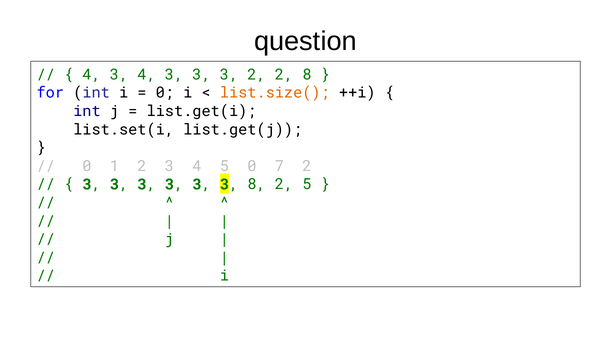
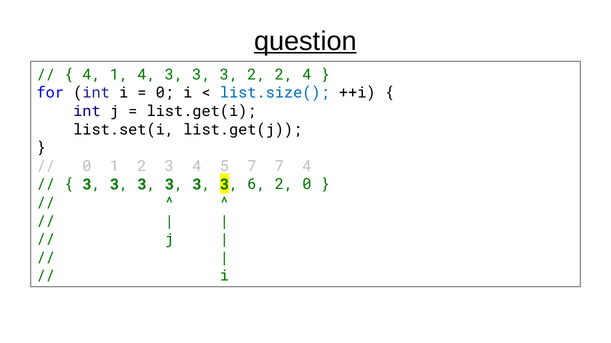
question underline: none -> present (305, 41)
3: 3 -> 1 (119, 75)
2 8: 8 -> 4 (307, 75)
list.size( colour: orange -> blue (275, 93)
0: 0 -> 7 (252, 166)
7 2: 2 -> 4 (307, 166)
3 8: 8 -> 6 (256, 185)
2 5: 5 -> 0 (307, 185)
